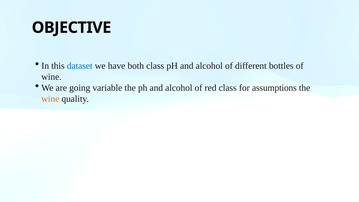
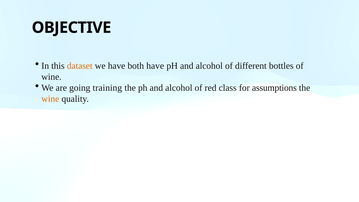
dataset colour: blue -> orange (80, 66)
both class: class -> have (155, 66)
variable: variable -> training (107, 88)
